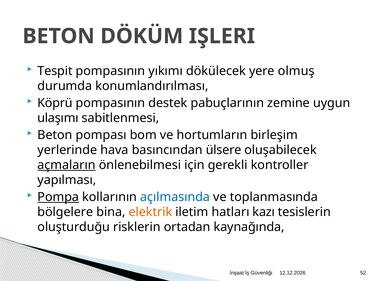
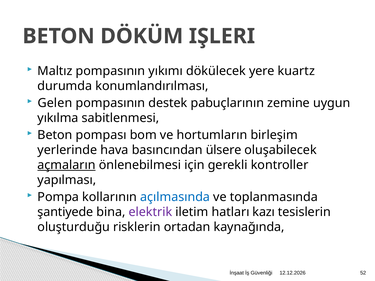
Tespit: Tespit -> Maltız (55, 71)
olmuş: olmuş -> kuartz (296, 71)
Köprü: Köprü -> Gelen (55, 103)
ulaşımı: ulaşımı -> yıkılma (58, 118)
Pompa underline: present -> none (58, 197)
bölgelere: bölgelere -> şantiyede (65, 212)
elektrik colour: orange -> purple (150, 212)
